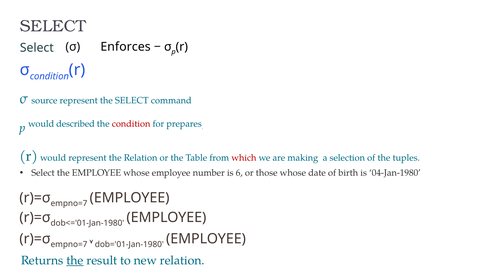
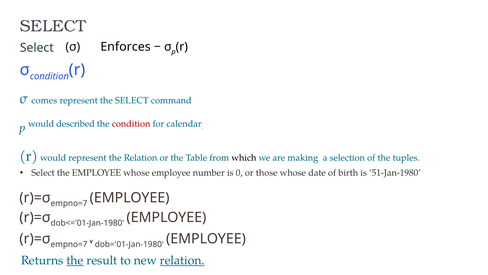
source: source -> comes (44, 100)
prepares: prepares -> calendar (184, 124)
which colour: red -> black (244, 158)
6: 6 -> 0 (239, 173)
04-Jan-1980: 04-Jan-1980 -> 51-Jan-1980 (395, 173)
relation underline: none -> present (182, 260)
